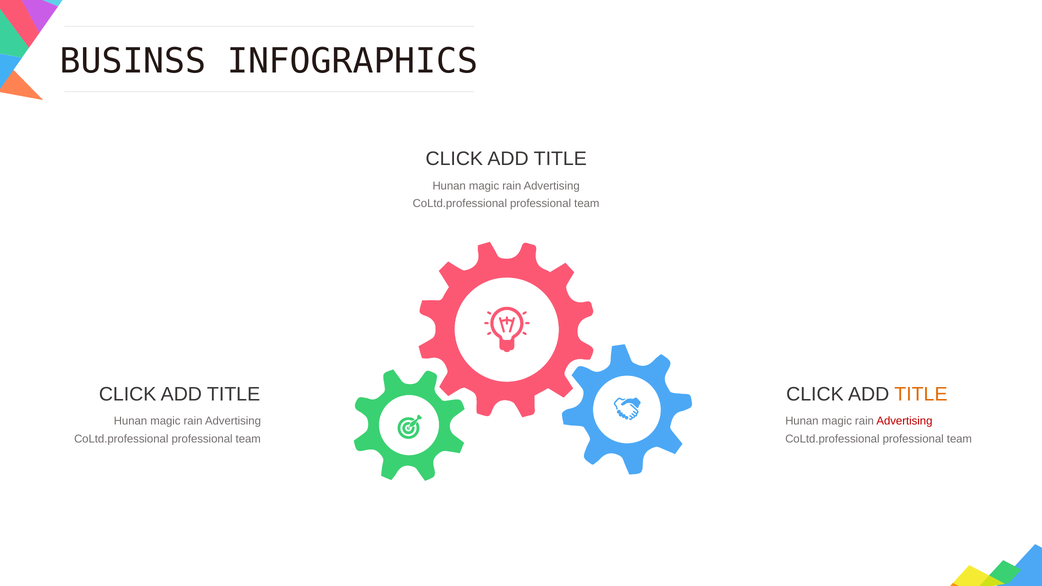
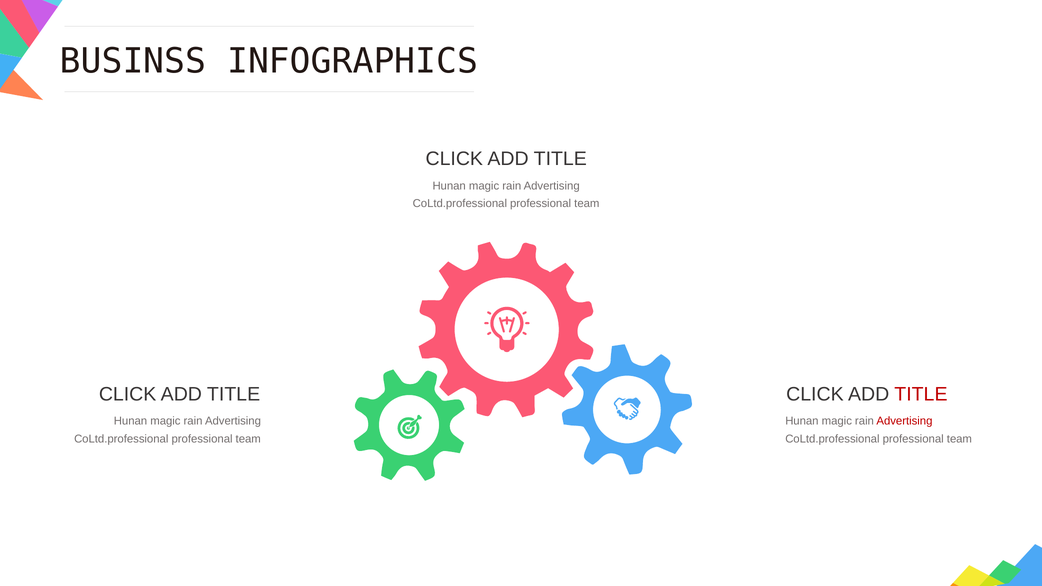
TITLE colour: orange -> red (921, 394)
